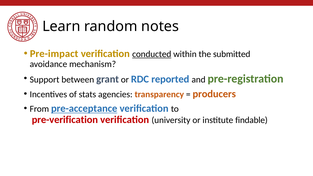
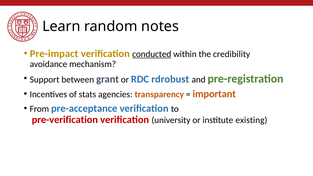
submitted: submitted -> credibility (232, 54)
reported: reported -> rdrobust (170, 79)
producers: producers -> important (214, 94)
pre-acceptance underline: present -> none (84, 108)
findable: findable -> existing (251, 120)
